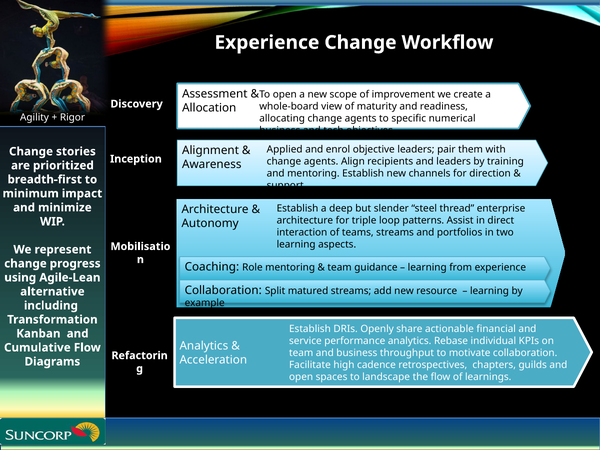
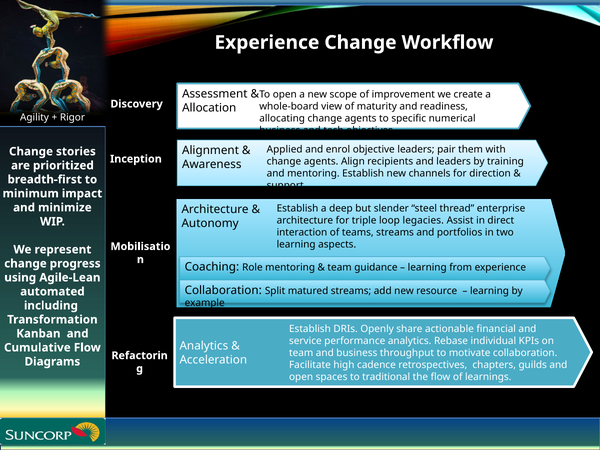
patterns: patterns -> legacies (423, 221)
alternative: alternative -> automated (52, 292)
landscape: landscape -> traditional (386, 377)
